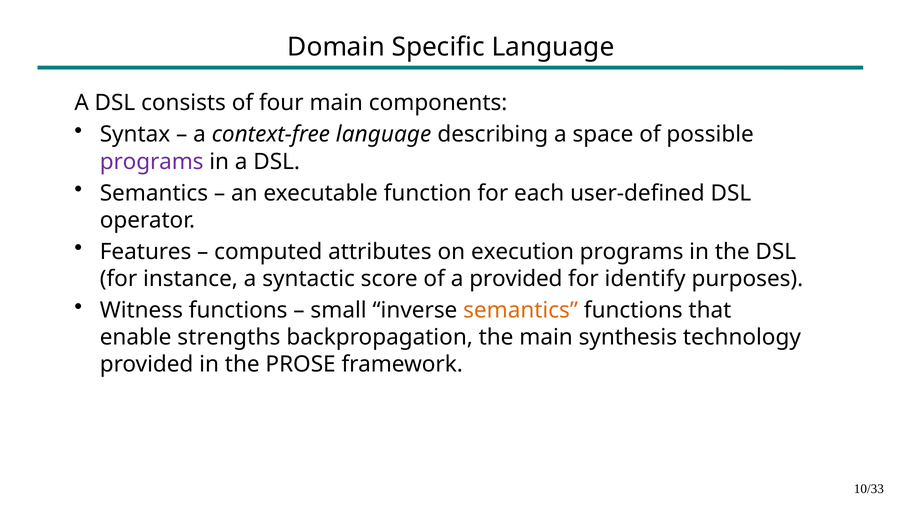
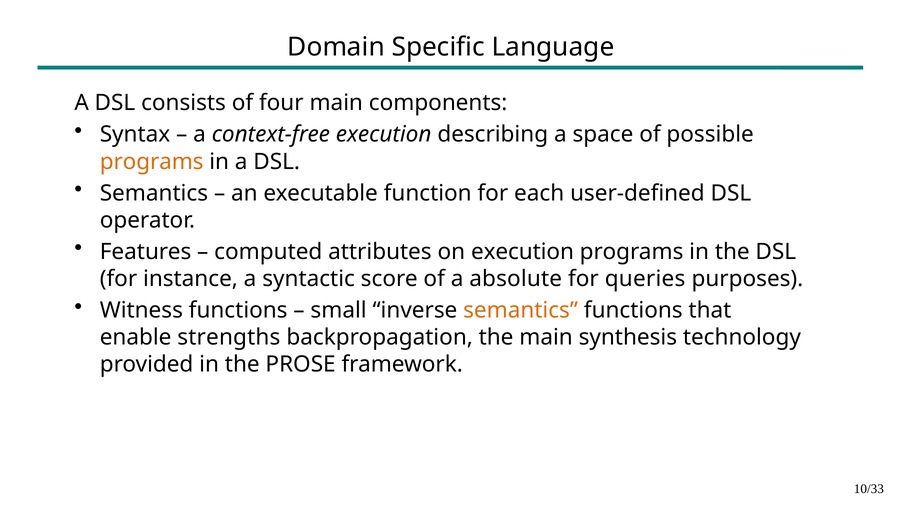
context-free language: language -> execution (384, 135)
programs colour: purple -> orange (152, 162)
a provided: provided -> absolute (516, 279)
identify: identify -> queries (645, 279)
